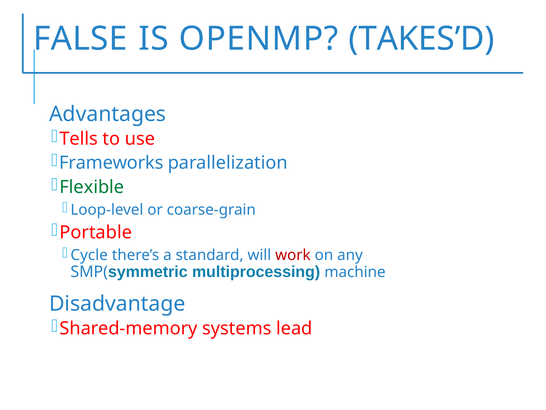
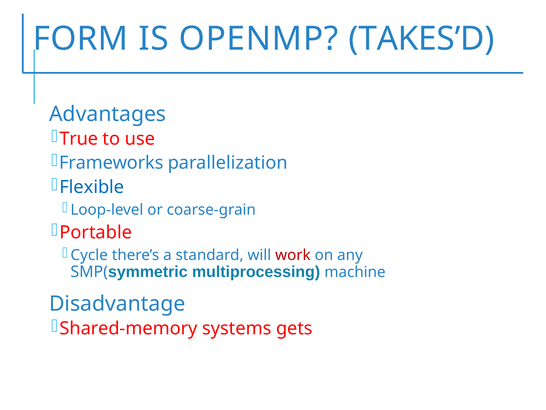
FALSE: FALSE -> FORM (80, 39)
Tells: Tells -> True (79, 139)
Flexible colour: green -> blue (92, 187)
lead: lead -> gets (294, 328)
